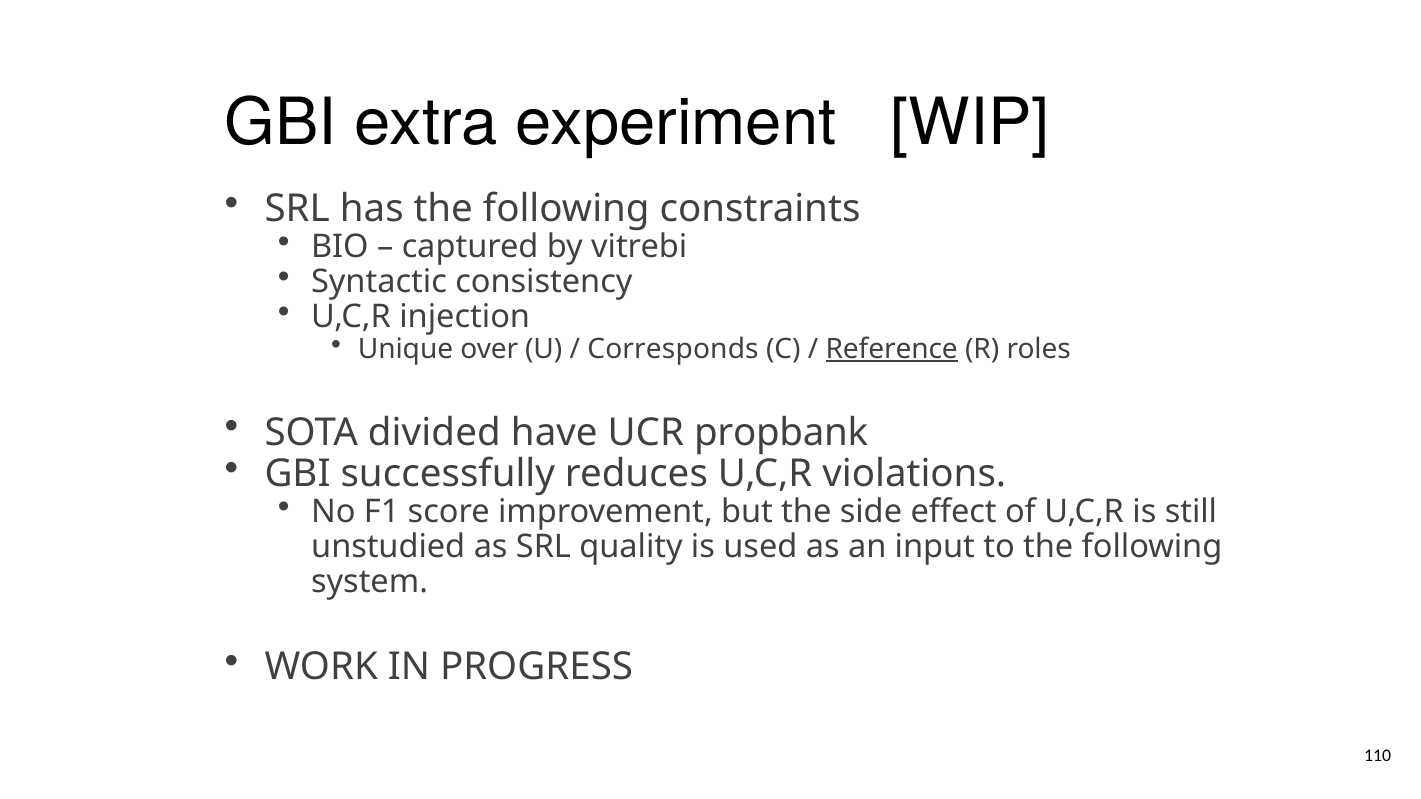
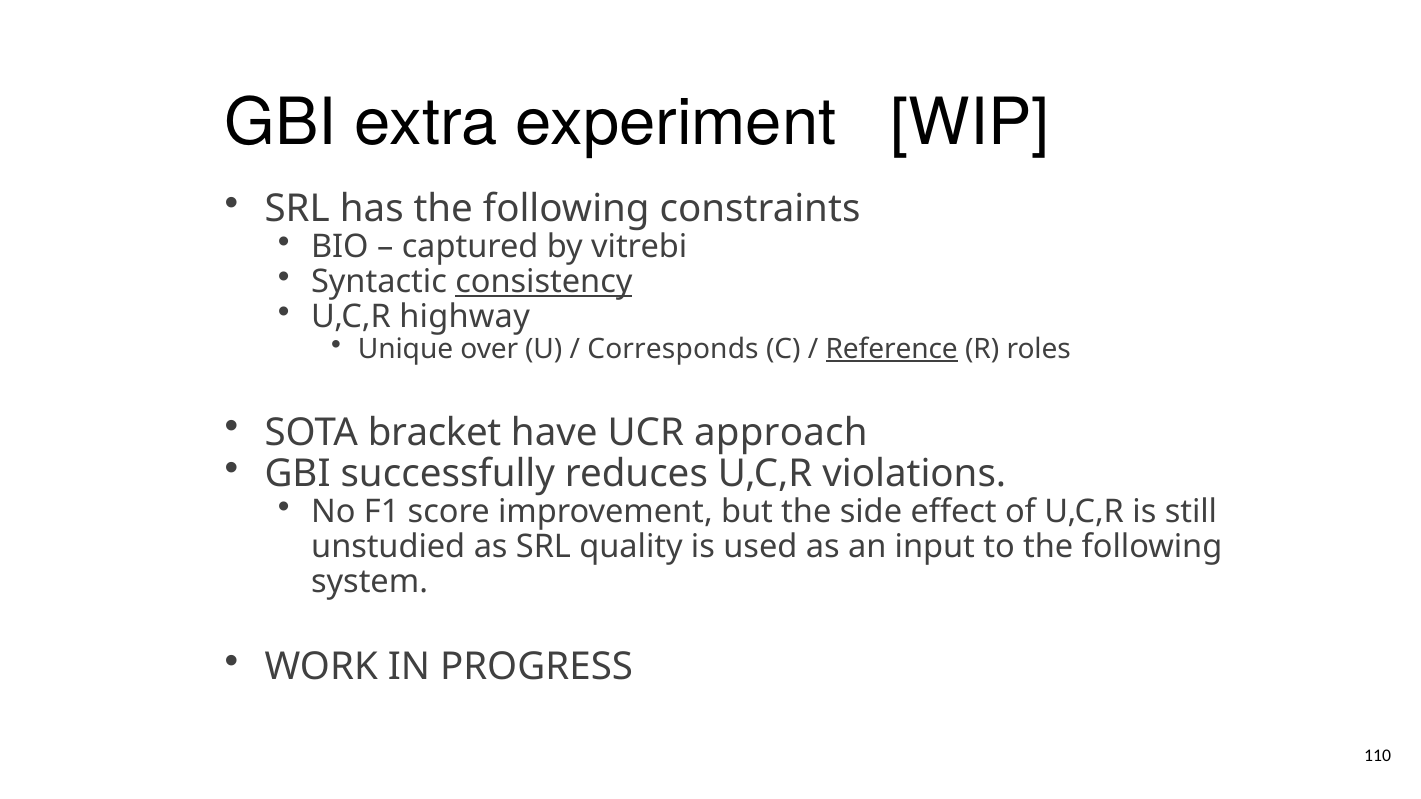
consistency underline: none -> present (544, 282)
injection: injection -> highway (465, 317)
divided: divided -> bracket (435, 433)
propbank: propbank -> approach (781, 433)
